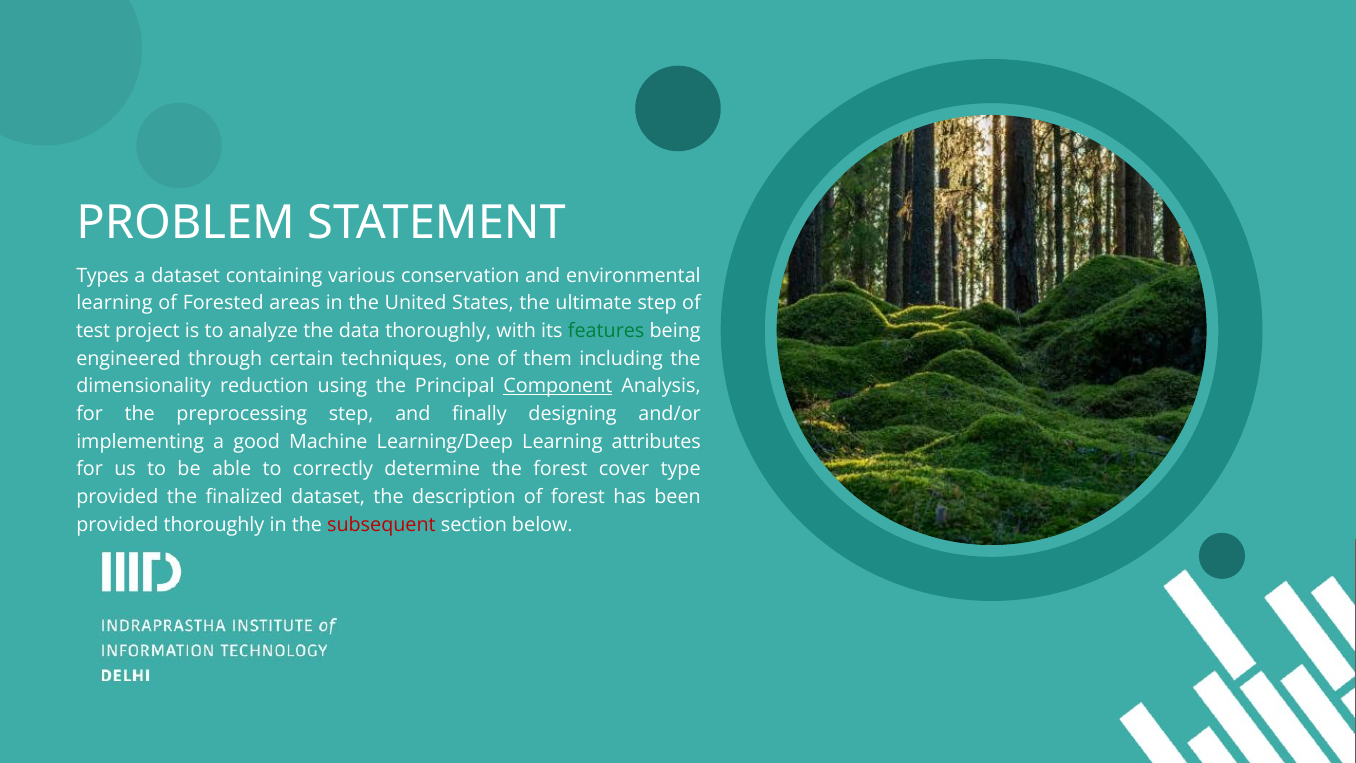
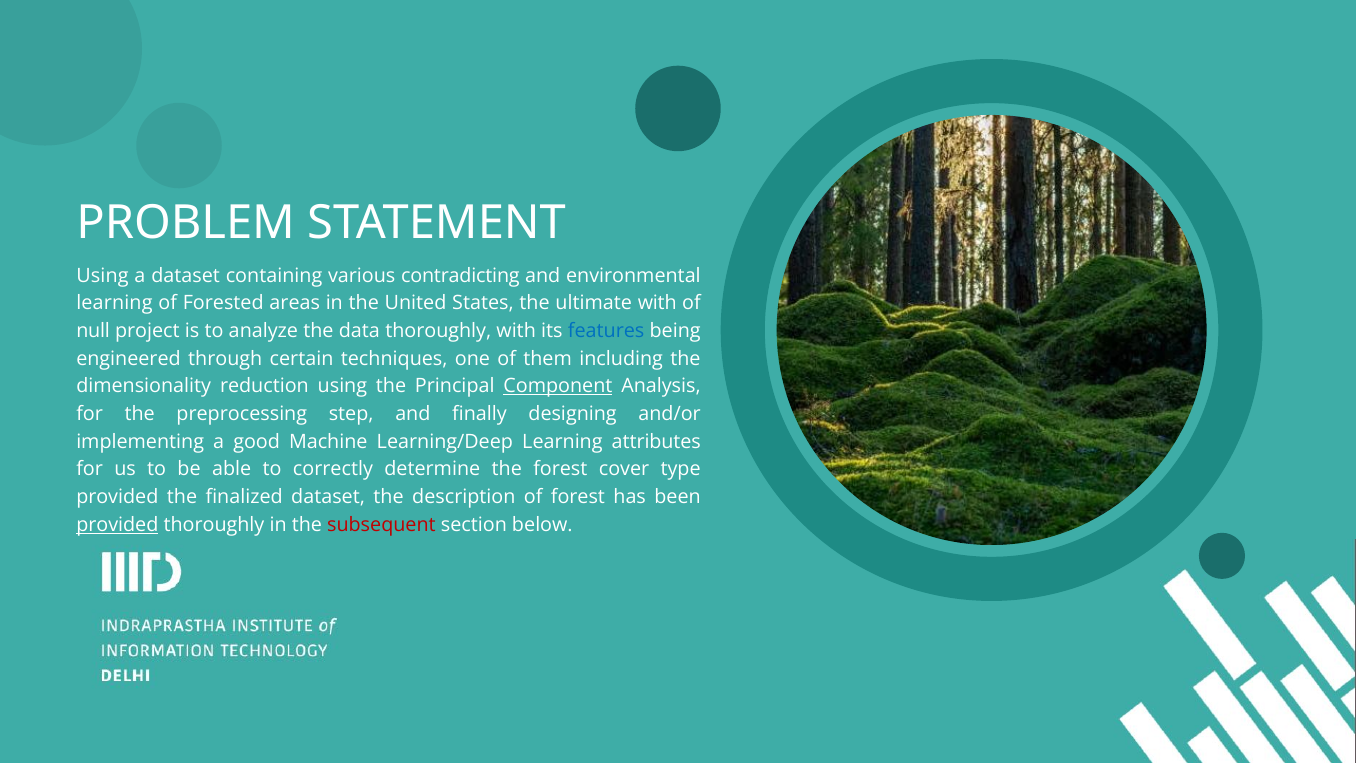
Types: Types -> Using (102, 276)
conservation: conservation -> contradicting (460, 276)
ultimate step: step -> with (657, 303)
test: test -> null (93, 331)
features colour: green -> blue (606, 331)
provided underline: none -> present (117, 525)
